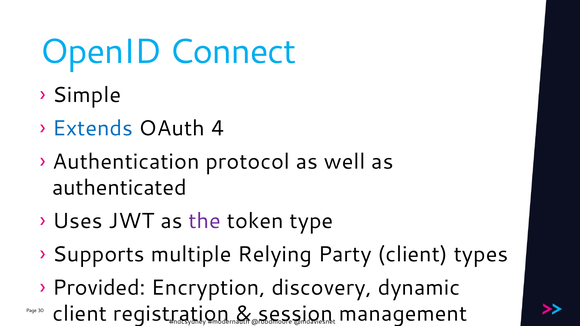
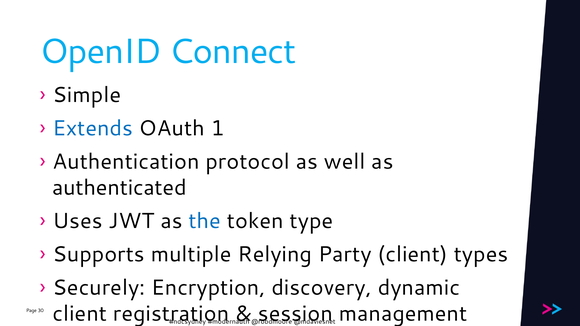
4: 4 -> 1 (218, 129)
the colour: purple -> blue (205, 221)
Provided: Provided -> Securely (99, 288)
